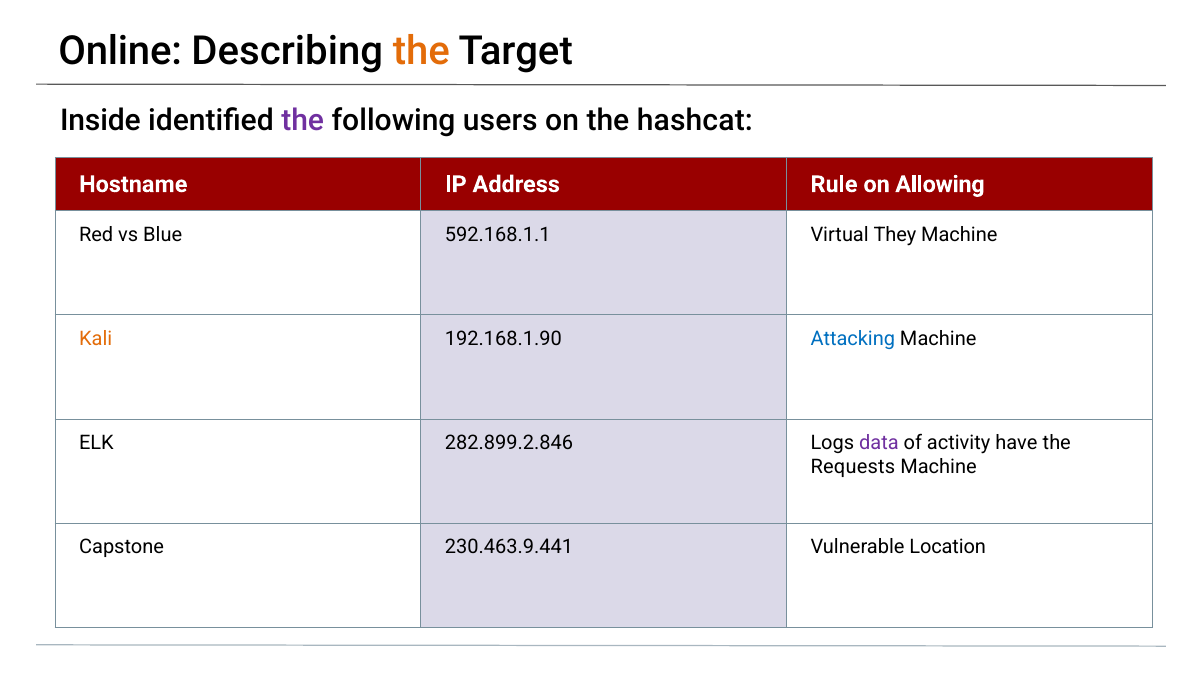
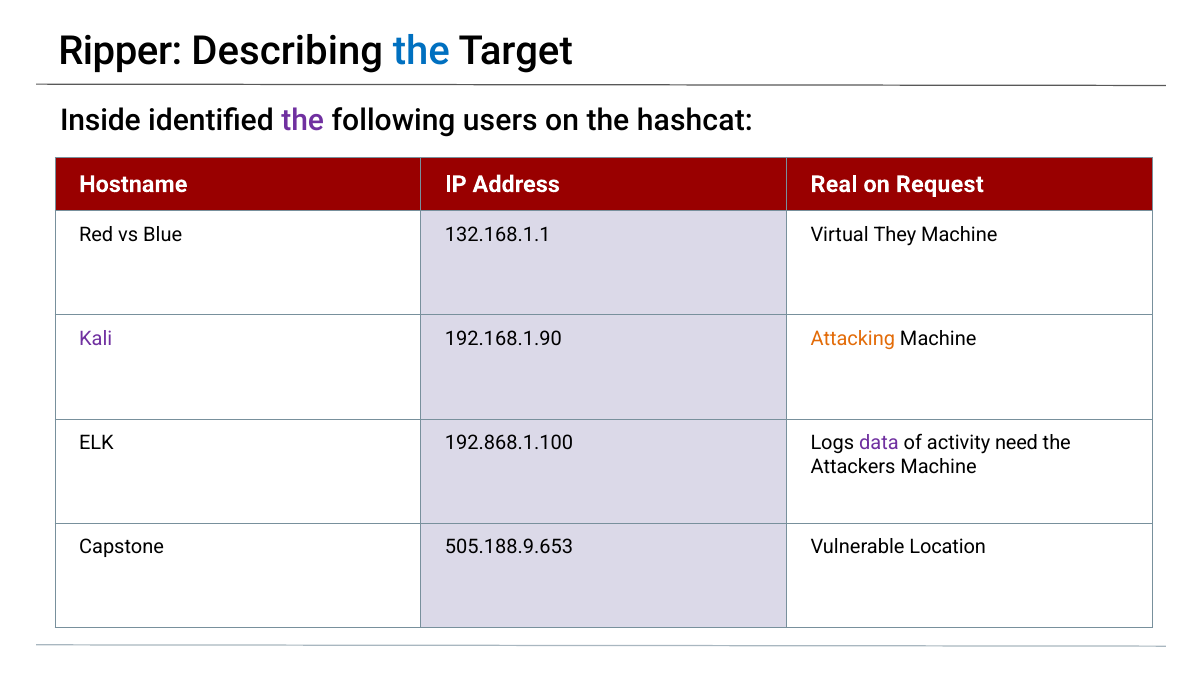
Online: Online -> Ripper (120, 51)
the colour: orange -> blue (421, 51)
Rule: Rule -> Real (834, 184)
Allowing: Allowing -> Request (940, 184)
592.168.1.1: 592.168.1.1 -> 132.168.1.1 (498, 235)
Kali colour: orange -> purple (96, 339)
Attacking colour: blue -> orange (853, 339)
282.899.2.846: 282.899.2.846 -> 192.868.1.100 (509, 443)
have: have -> need (1017, 443)
Requests: Requests -> Attackers (853, 467)
230.463.9.441: 230.463.9.441 -> 505.188.9.653 (509, 547)
